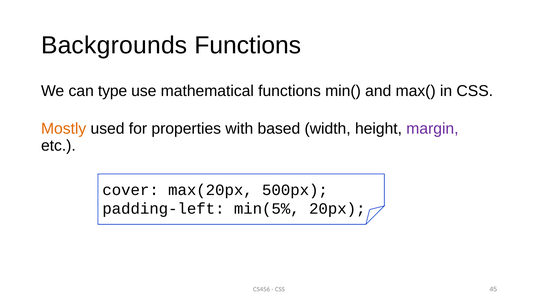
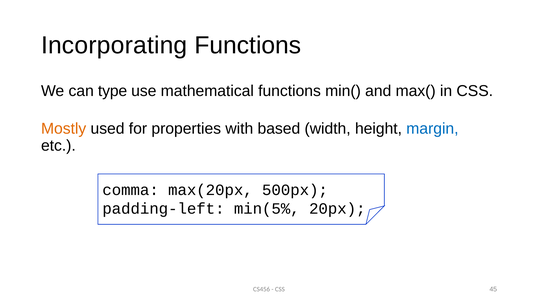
Backgrounds: Backgrounds -> Incorporating (114, 45)
margin colour: purple -> blue (432, 128)
cover: cover -> comma (131, 190)
